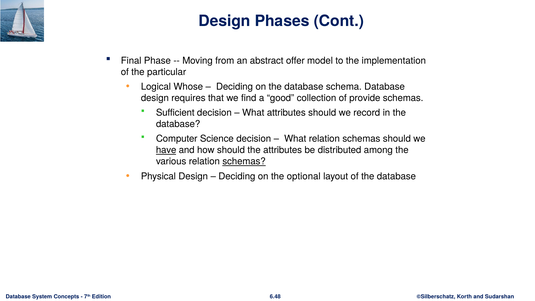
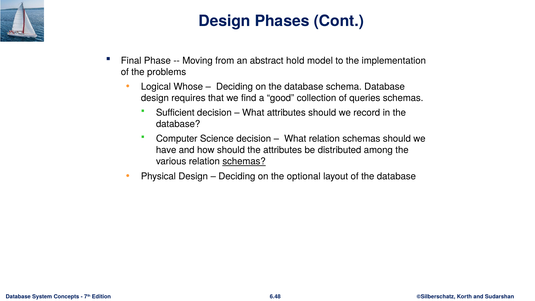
offer: offer -> hold (295, 61)
particular: particular -> problems (167, 72)
provide: provide -> queries (365, 98)
have underline: present -> none (166, 150)
